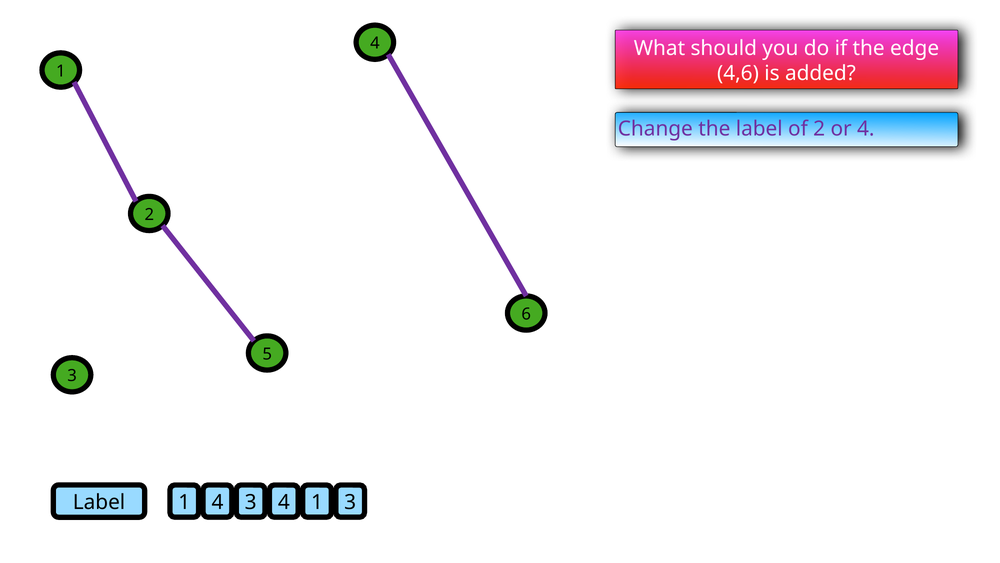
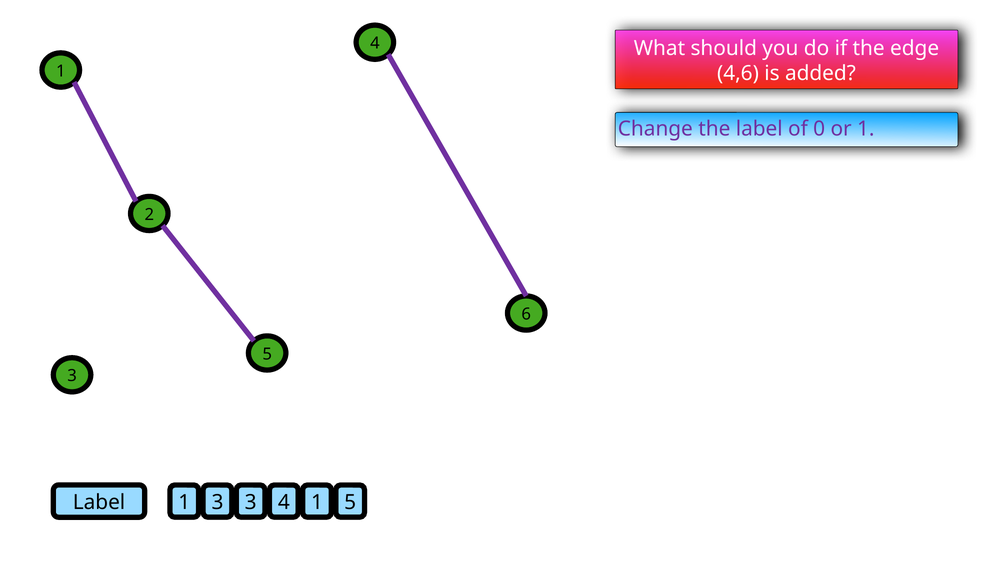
of 2: 2 -> 0 (819, 129)
or 4: 4 -> 1 (866, 129)
Label 1 4: 4 -> 3 (217, 502)
1 3: 3 -> 5 (350, 502)
